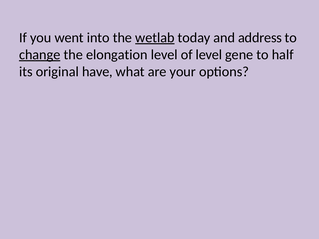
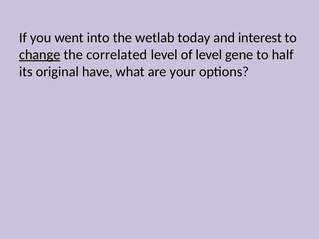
wetlab underline: present -> none (155, 38)
address: address -> interest (260, 38)
elongation: elongation -> correlated (117, 55)
